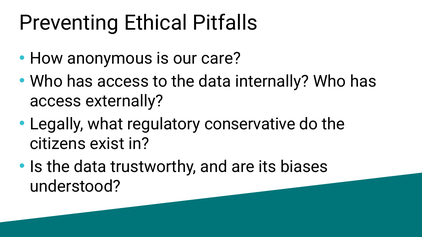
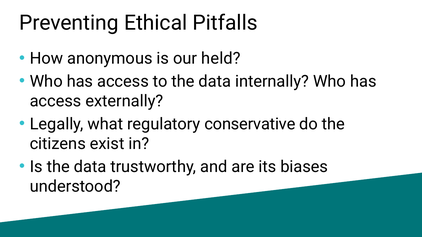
care: care -> held (221, 59)
